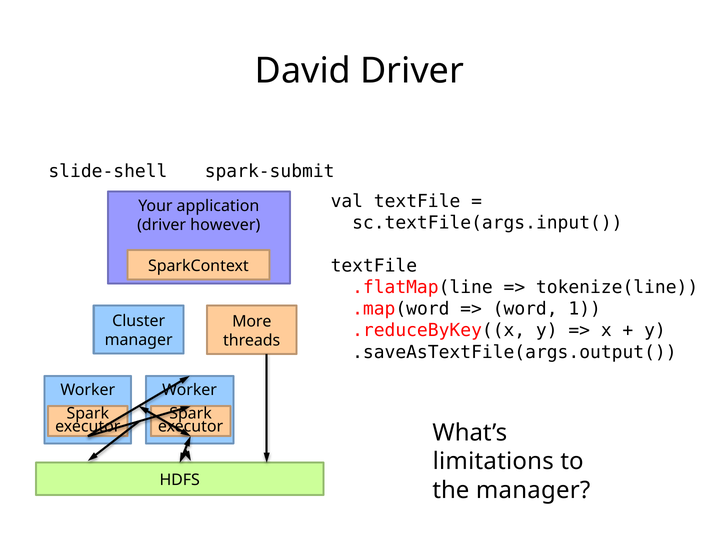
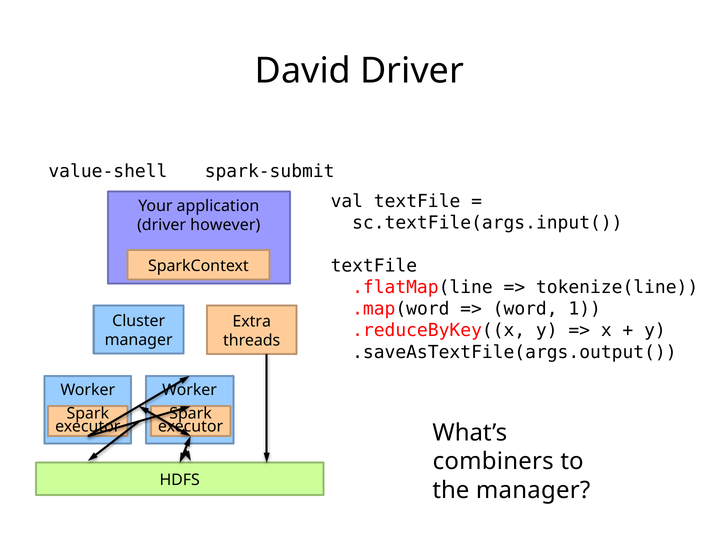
slide-shell: slide-shell -> value-shell (108, 171)
More: More -> Extra (252, 321)
limitations: limitations -> combiners (493, 462)
